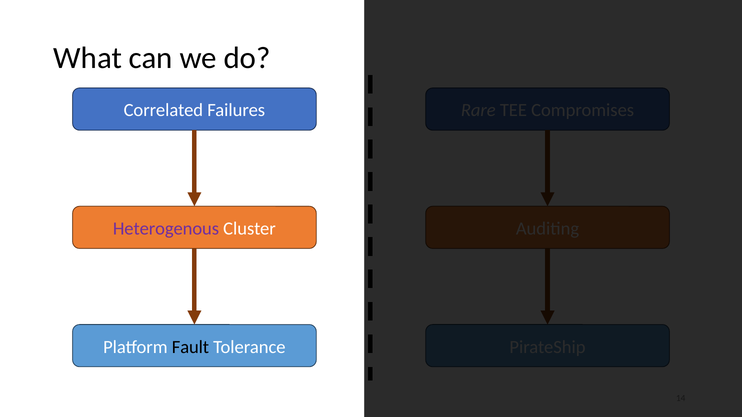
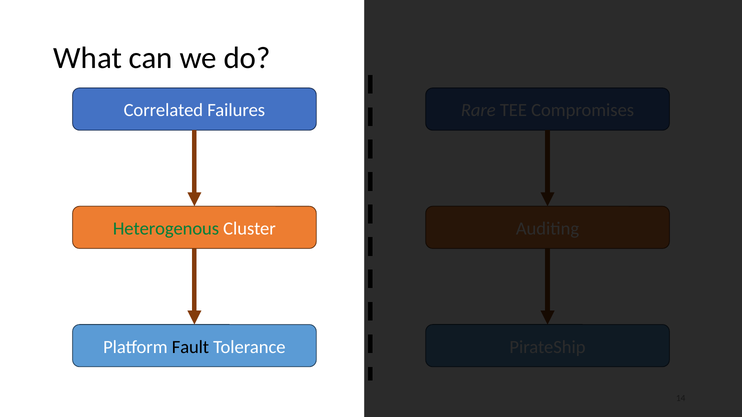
Heterogenous colour: purple -> green (166, 229)
